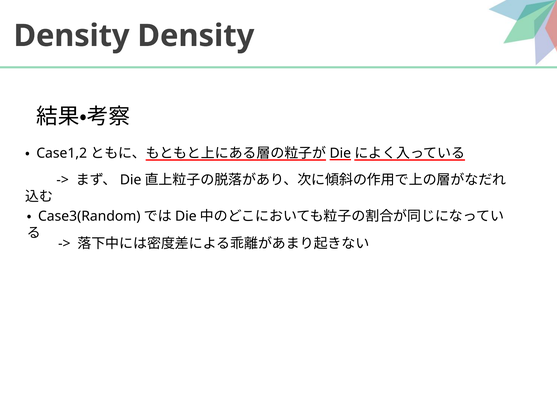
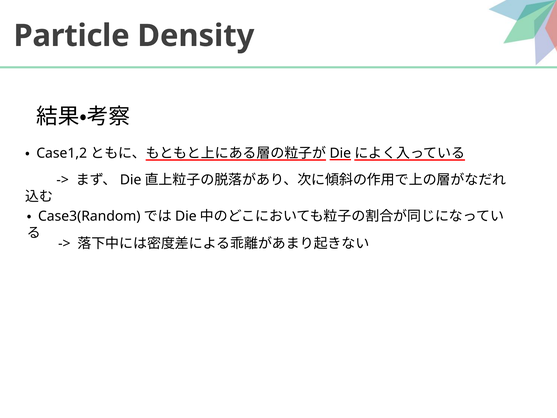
Density: Density -> Particle (72, 36)
